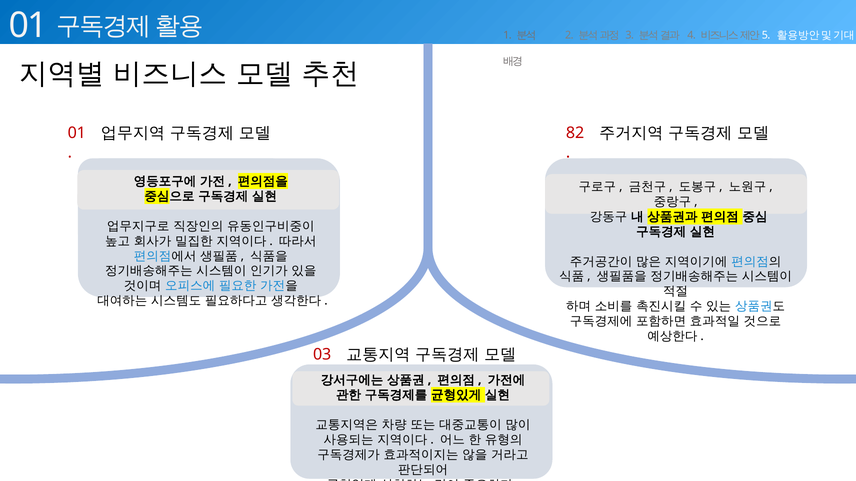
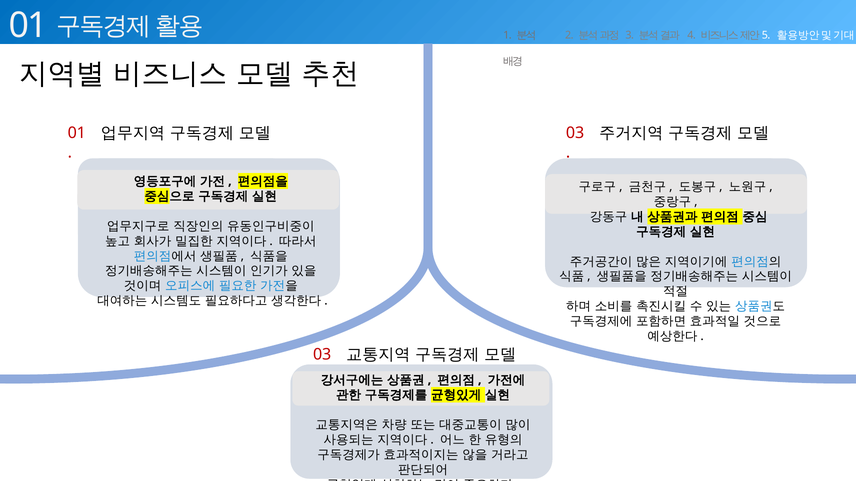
82: 82 -> 03 (575, 133)
